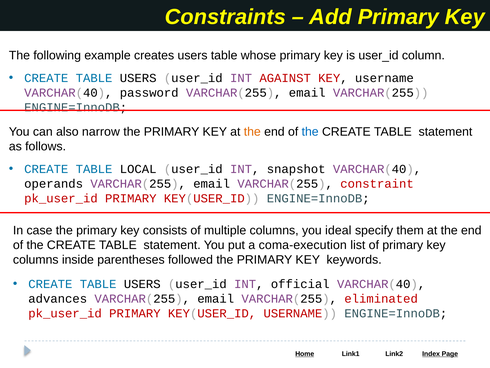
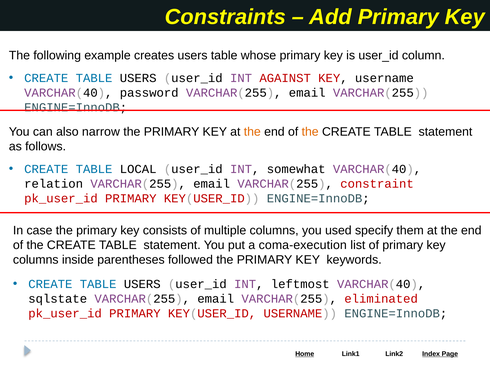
the colour: blue -> orange (310, 132)
snapshot: snapshot -> somewhat (296, 169)
operands: operands -> relation (54, 184)
ideal: ideal -> used (338, 230)
official: official -> leftmost (300, 284)
advances: advances -> sqlstate (58, 298)
